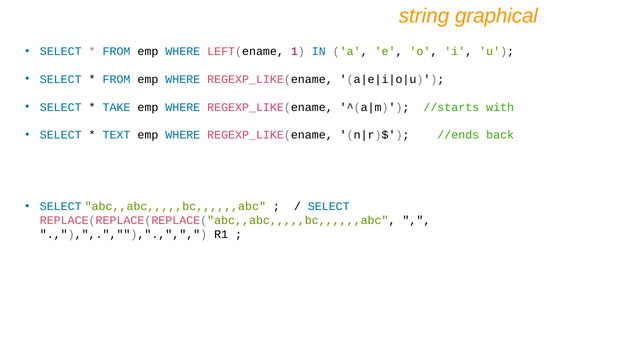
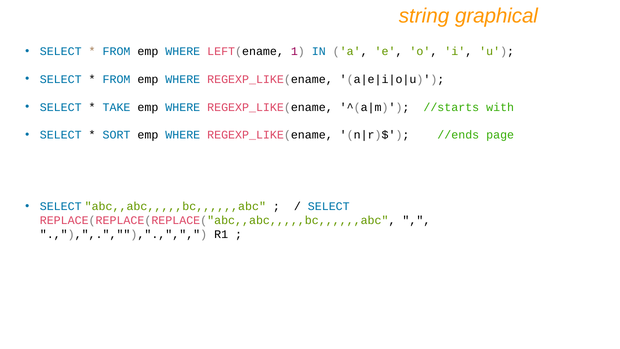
TEXT: TEXT -> SORT (117, 135)
back: back -> page (500, 135)
